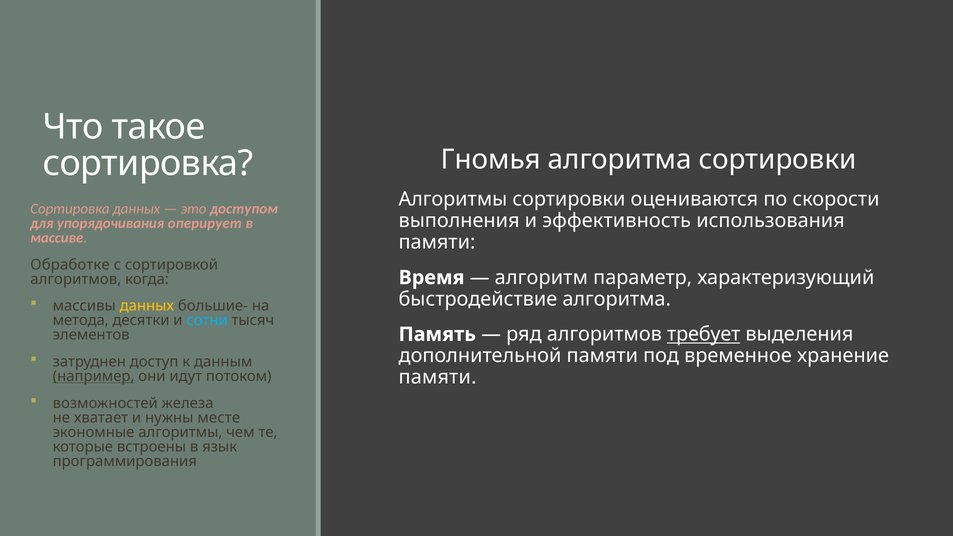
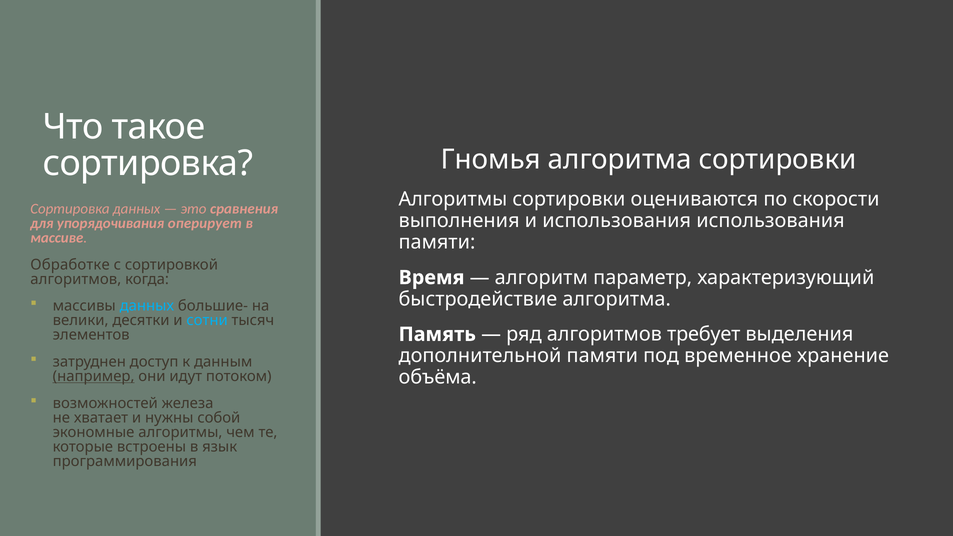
доступом: доступом -> сравнения (244, 209)
и эффективность: эффективность -> использования (617, 221)
данных colour: yellow -> light blue (147, 306)
метода: метода -> велики (81, 321)
требует underline: present -> none (704, 334)
памяти: памяти -> объёма (438, 377)
месте: месте -> собой (219, 418)
